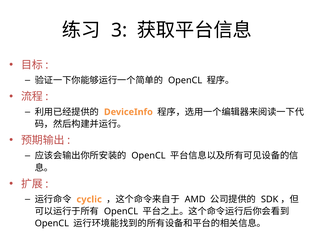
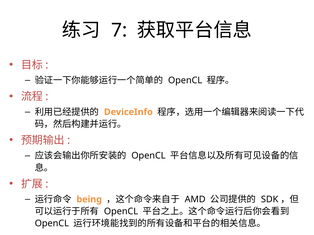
3: 3 -> 7 (119, 30)
cyclic: cyclic -> being (89, 200)
